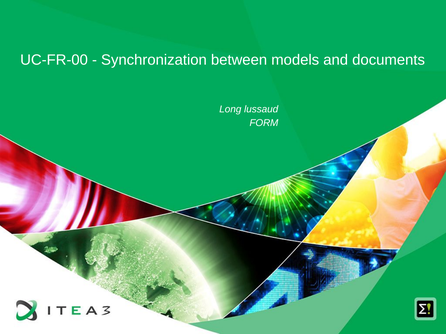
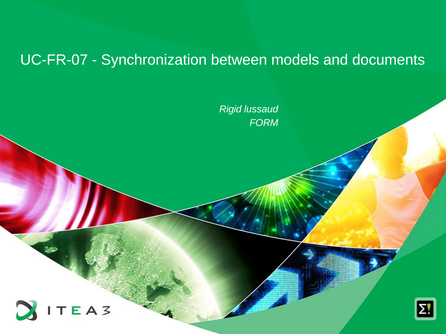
UC-FR-00: UC-FR-00 -> UC-FR-07 (54, 60)
Long: Long -> Rigid (230, 109)
